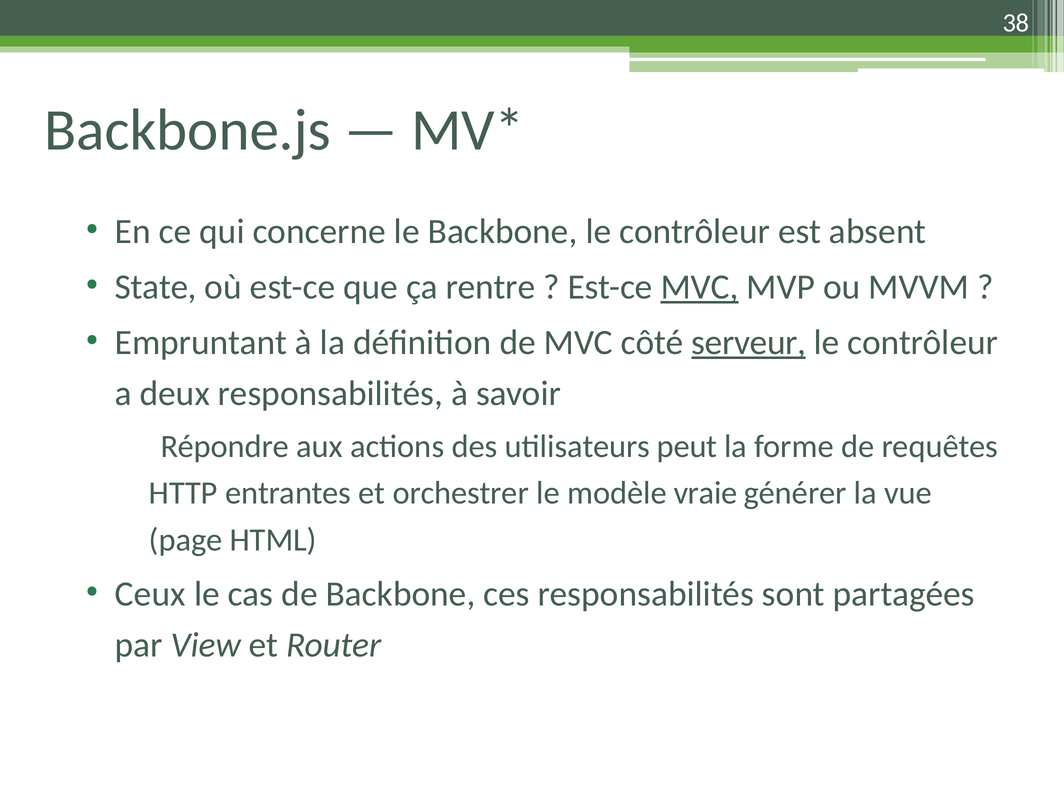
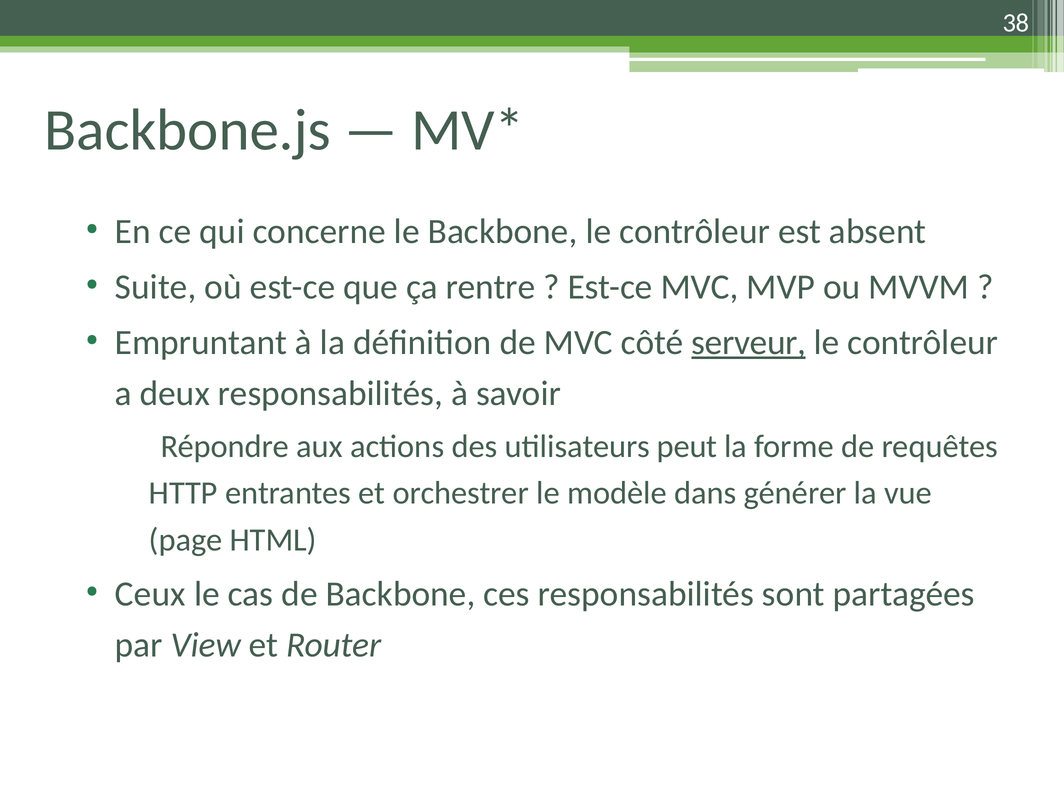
State: State -> Suite (156, 287)
MVC underline: present -> none (700, 287)
vraie: vraie -> dans (705, 493)
